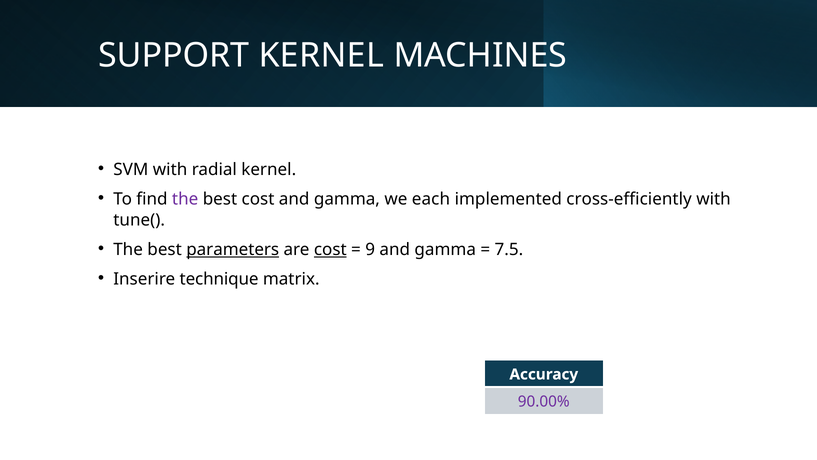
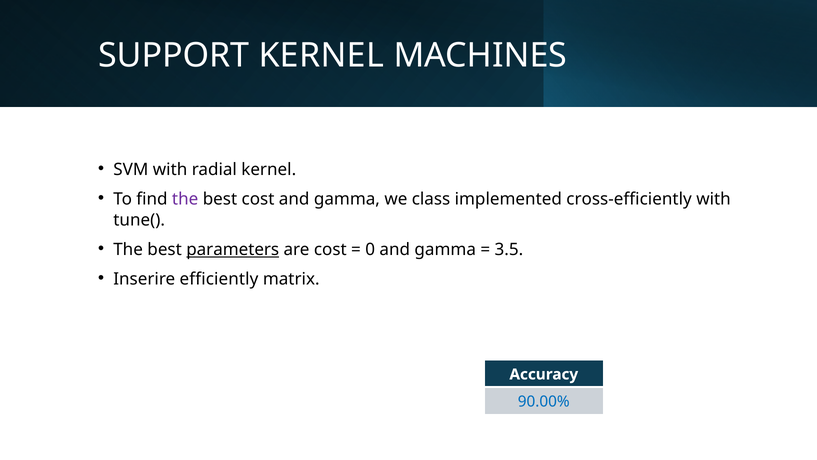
each: each -> class (431, 199)
cost underline: present -> none (330, 249)
9: 9 -> 0 (370, 249)
7.5: 7.5 -> 3.5 (509, 249)
technique: technique -> efficiently (219, 279)
90.00% colour: purple -> blue (544, 401)
